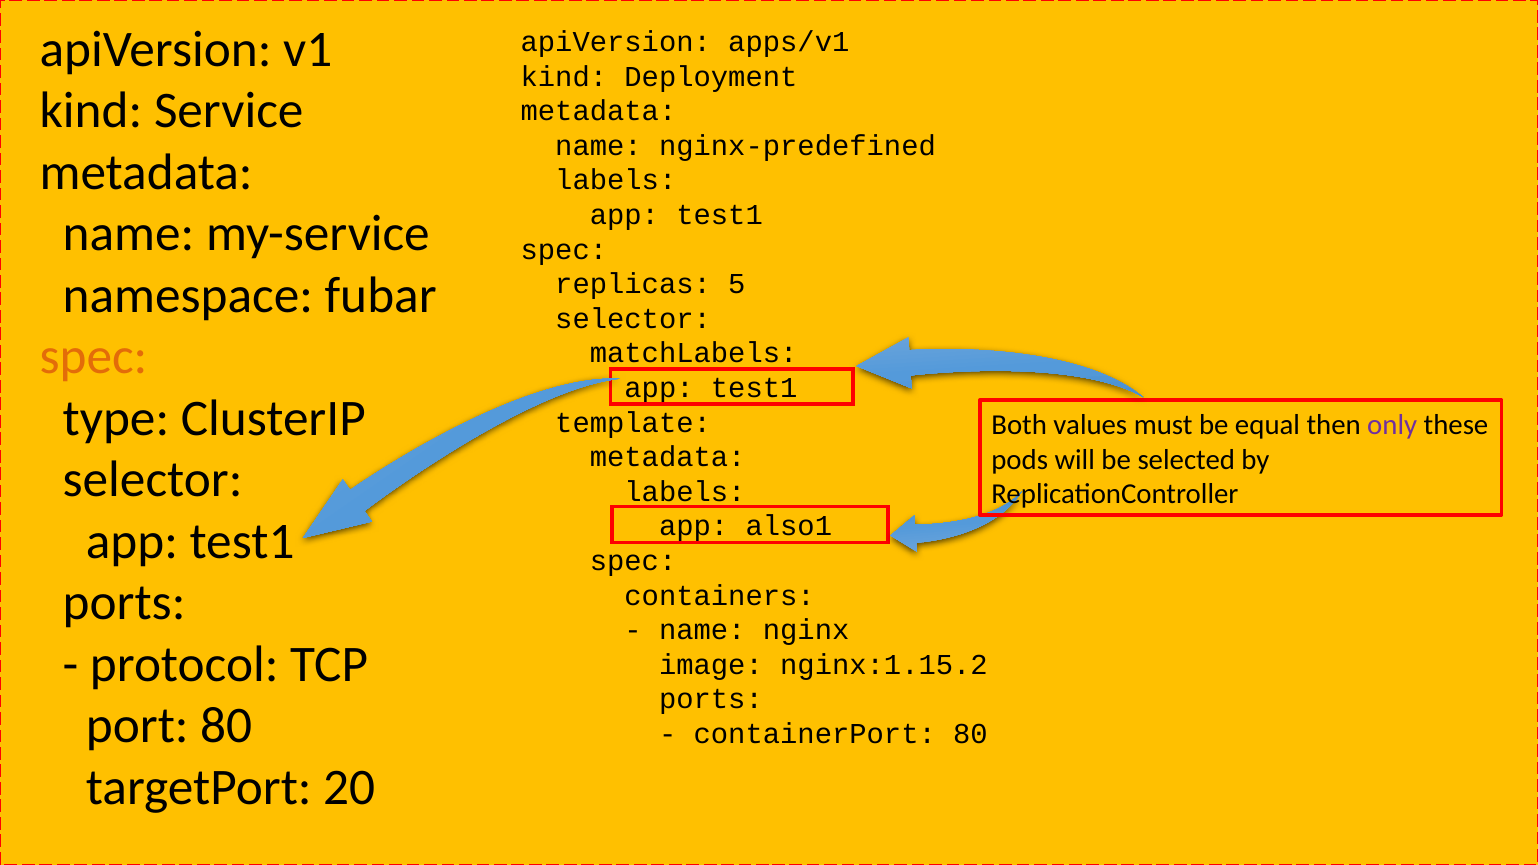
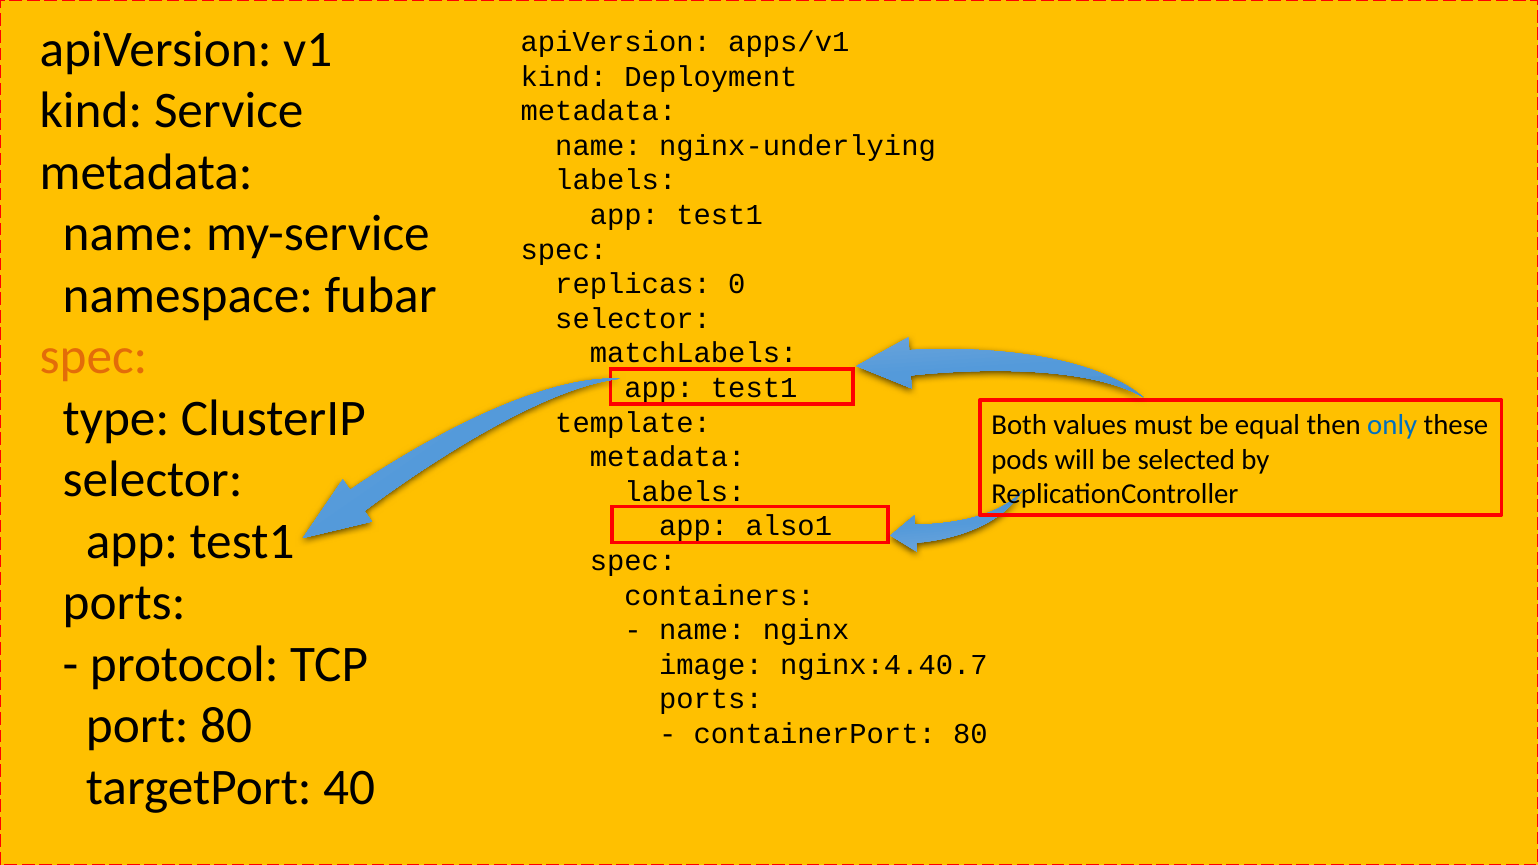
nginx-predefined: nginx-predefined -> nginx-underlying (797, 146)
5: 5 -> 0 (737, 284)
only colour: purple -> blue (1392, 425)
nginx:1.15.2: nginx:1.15.2 -> nginx:4.40.7 (884, 665)
20: 20 -> 40 (349, 788)
